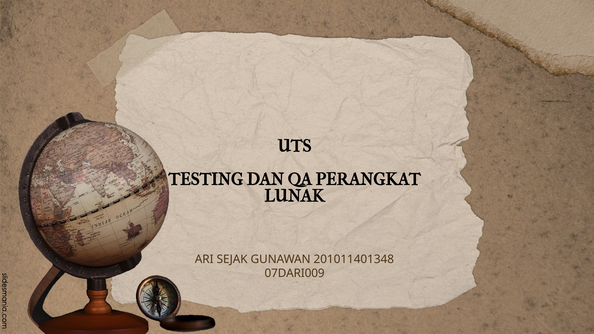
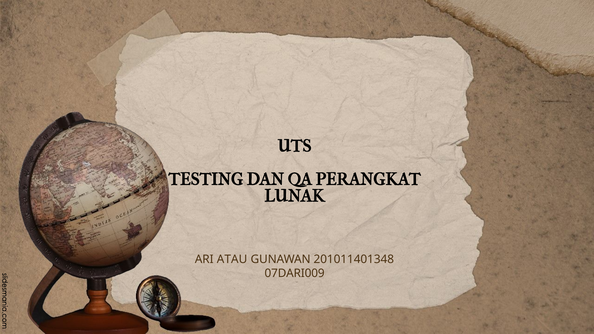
SEJAK: SEJAK -> ATAU (232, 259)
